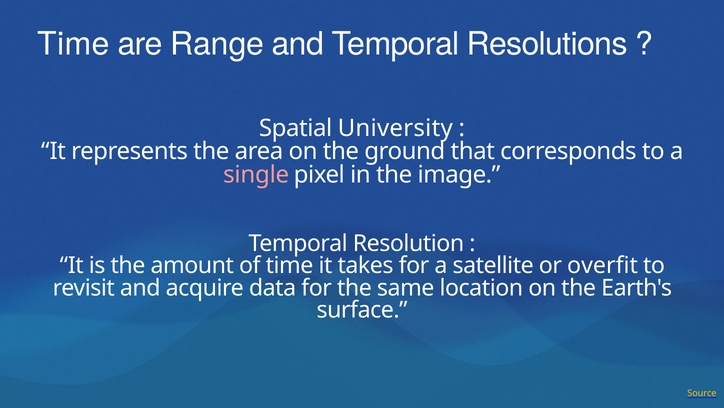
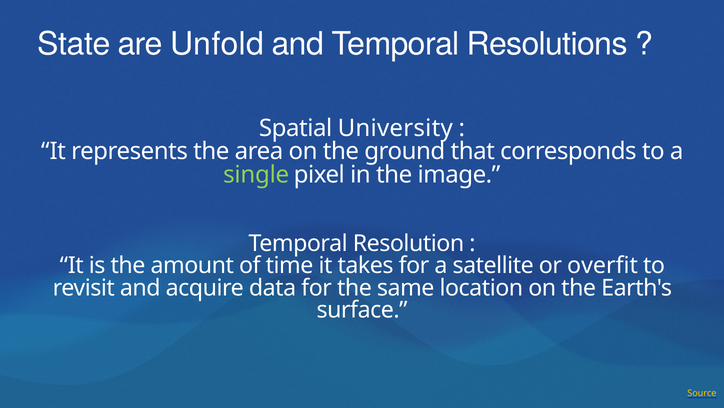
Time: Time -> State (74, 44)
Range: Range -> Unfold (217, 44)
single colour: pink -> light green (256, 174)
